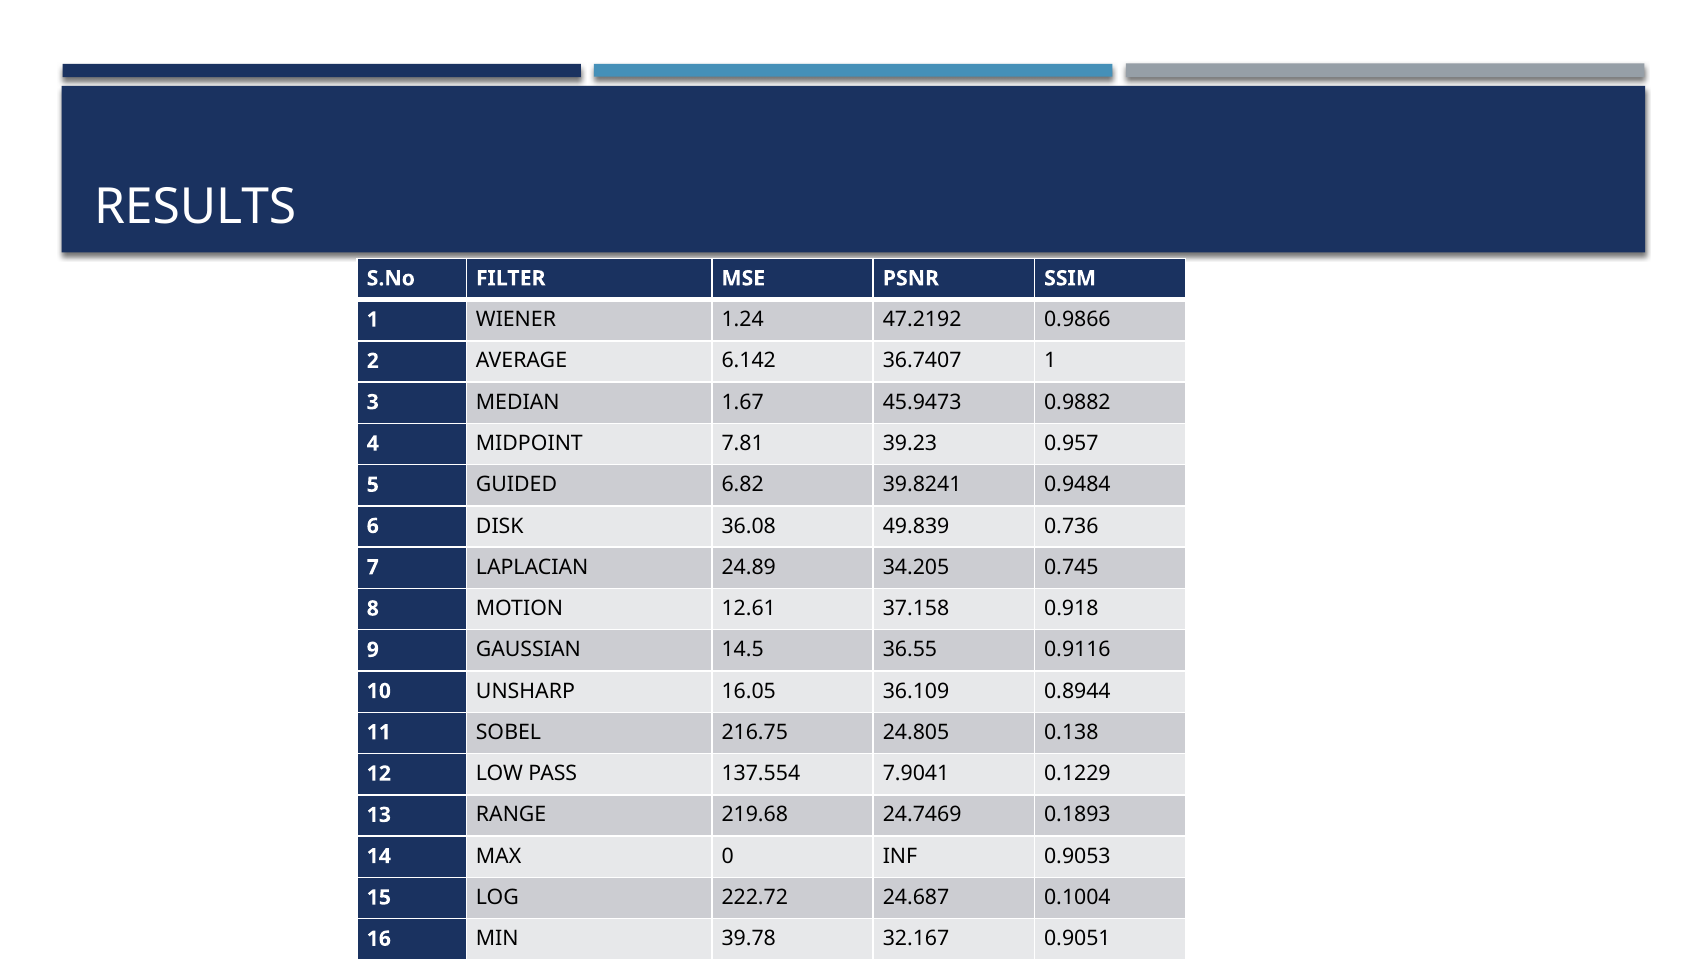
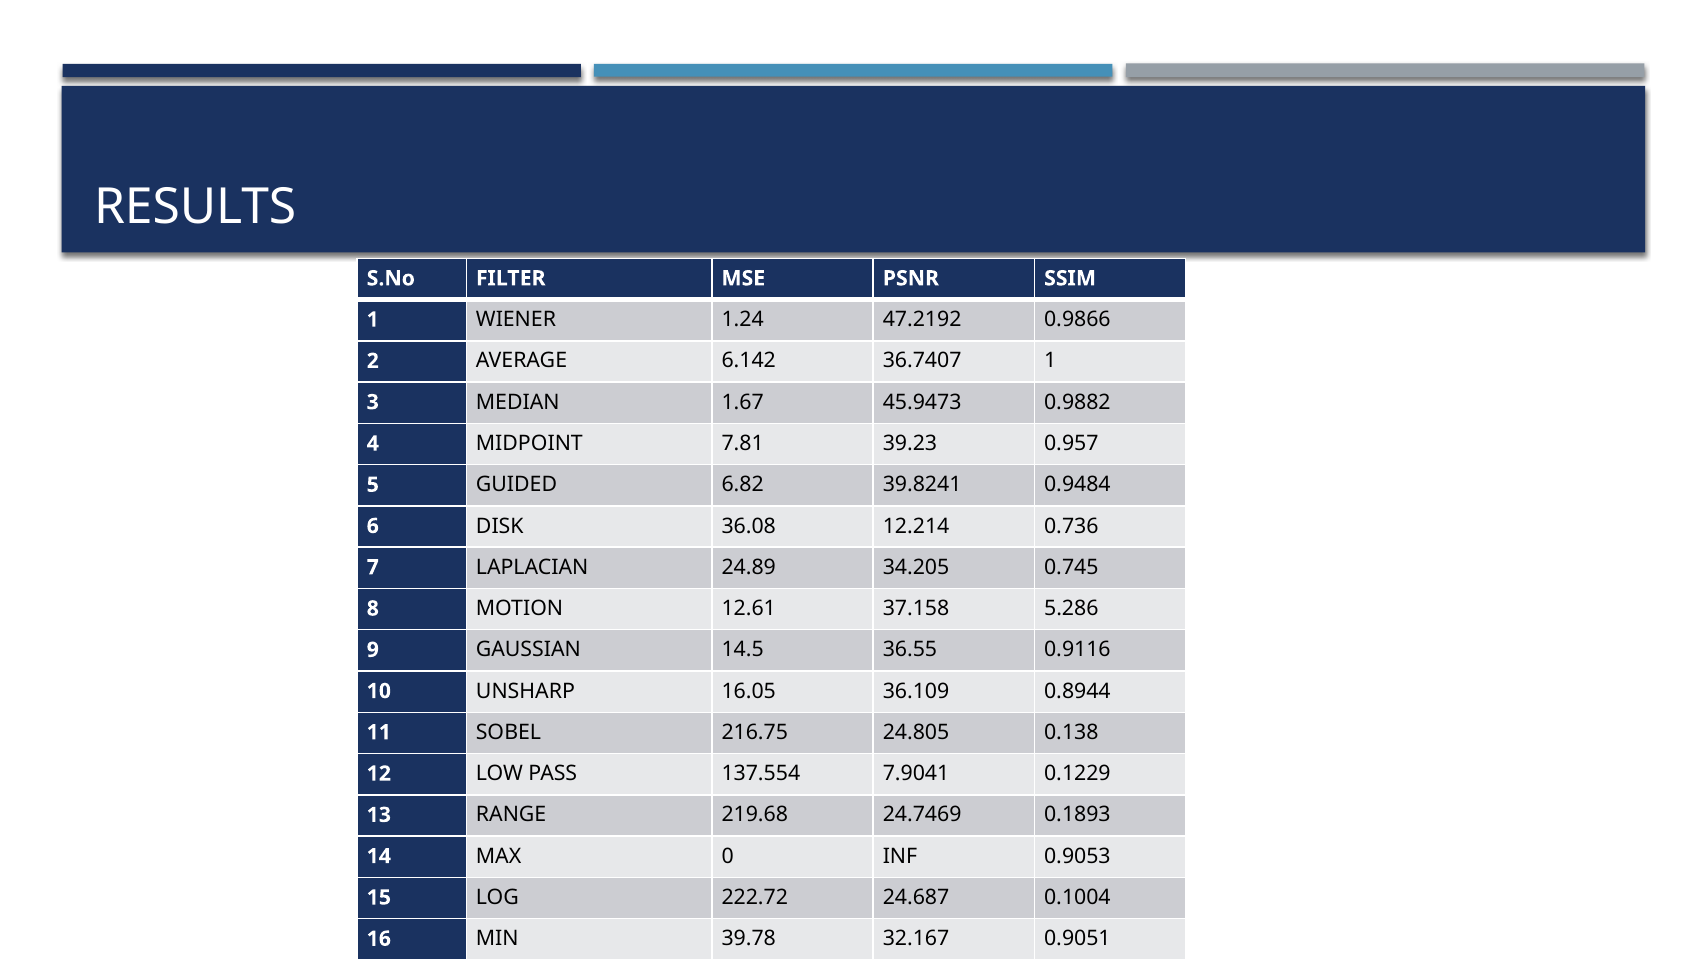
49.839: 49.839 -> 12.214 (916, 526)
0.918: 0.918 -> 5.286 (1071, 609)
